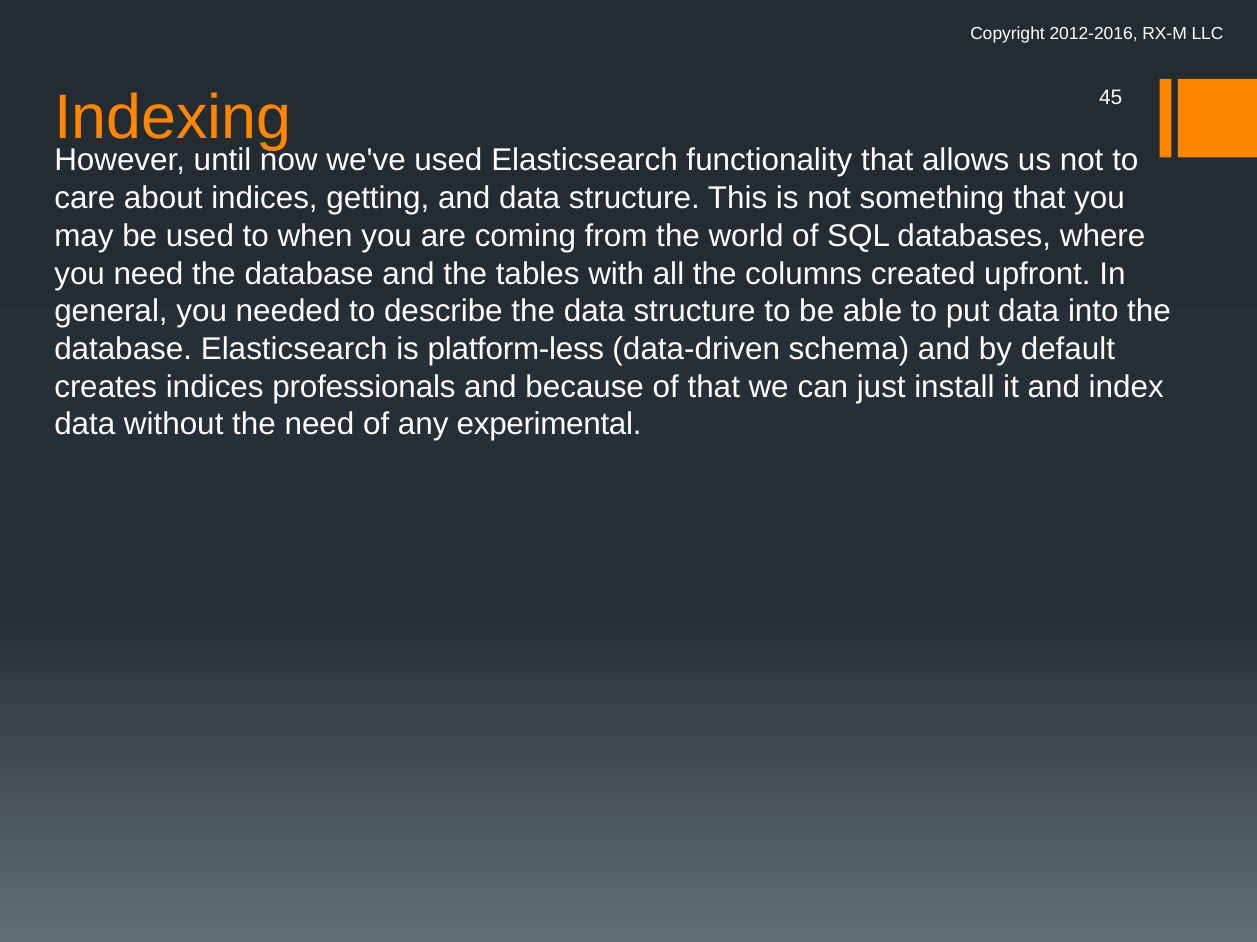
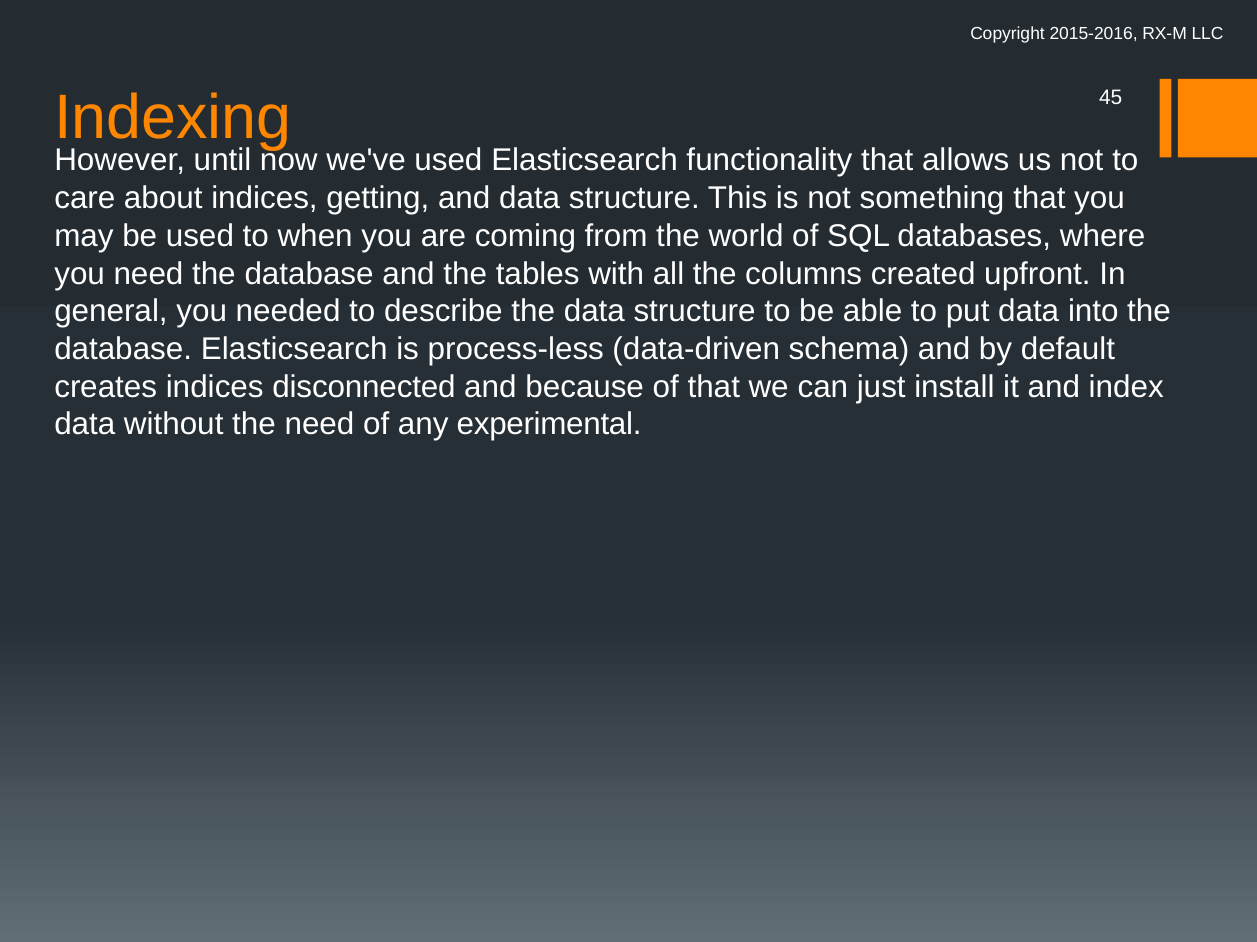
2012-2016: 2012-2016 -> 2015-2016 (1094, 34)
platform-less: platform-less -> process-less (516, 349)
professionals: professionals -> disconnected (364, 387)
